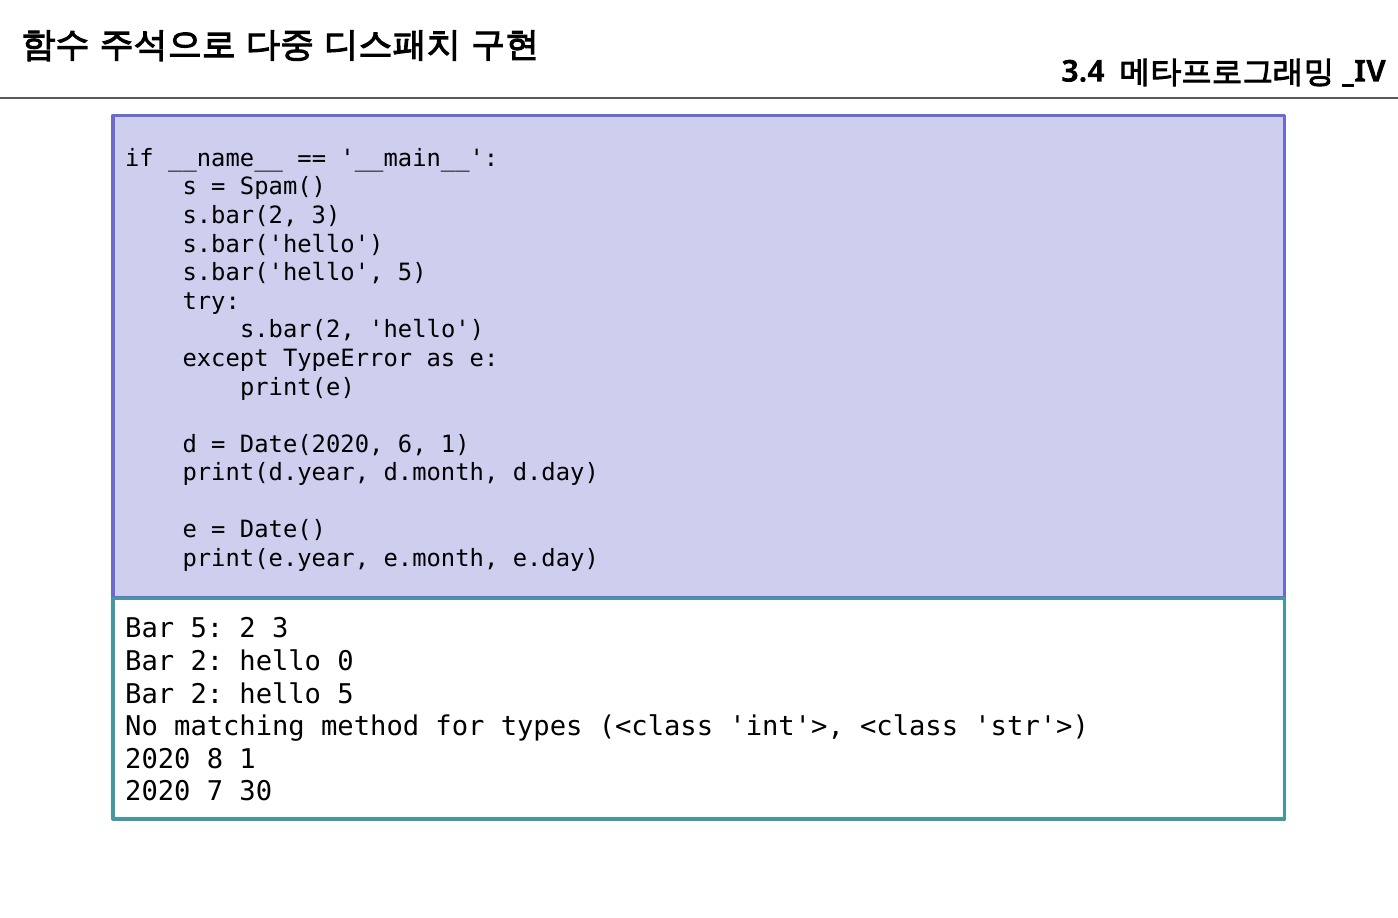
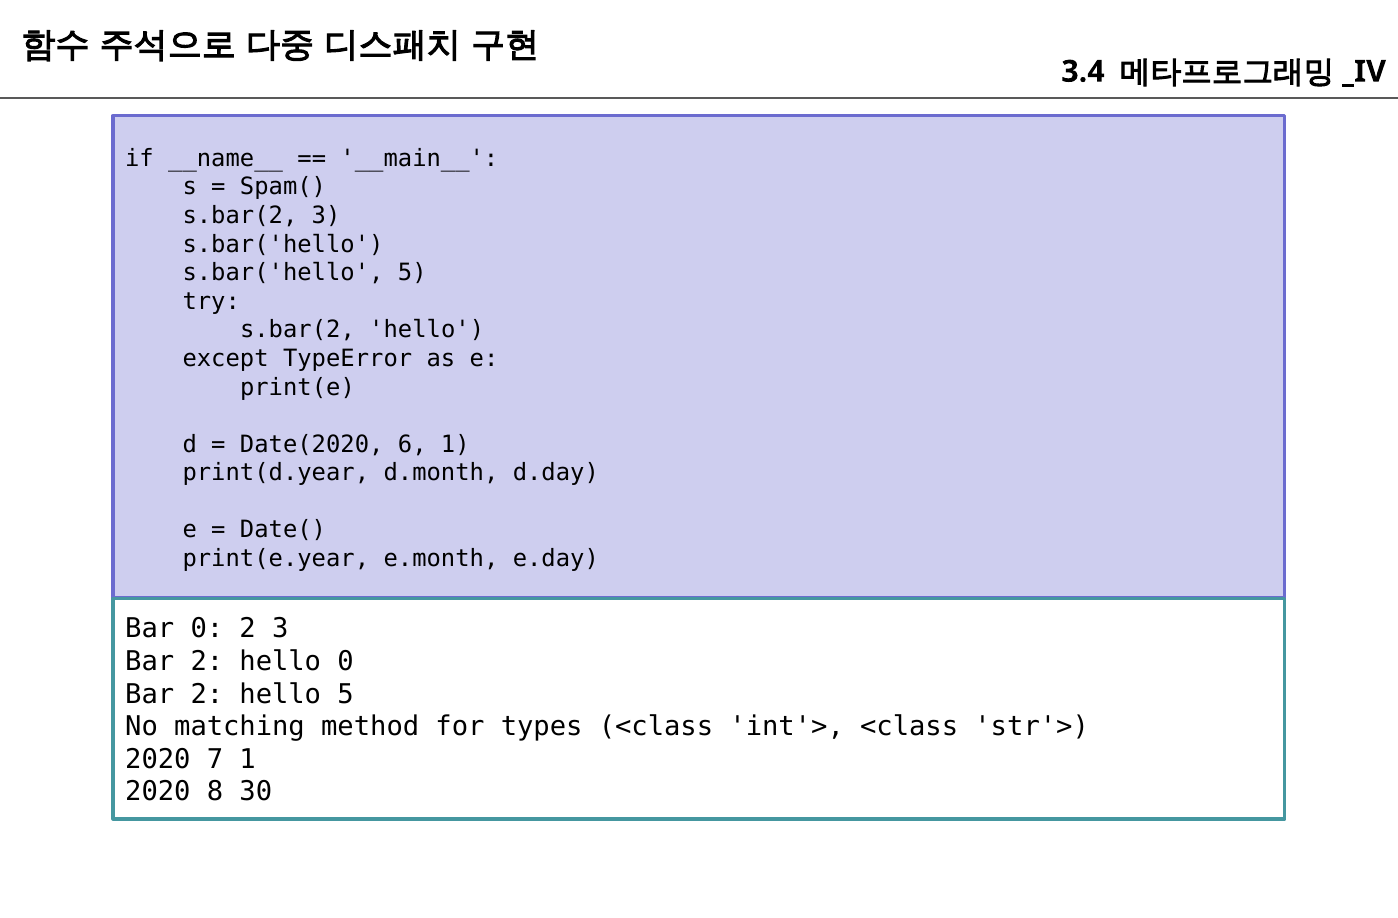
Bar 5: 5 -> 0 (207, 629)
8: 8 -> 7 (215, 760)
7: 7 -> 8 (215, 792)
